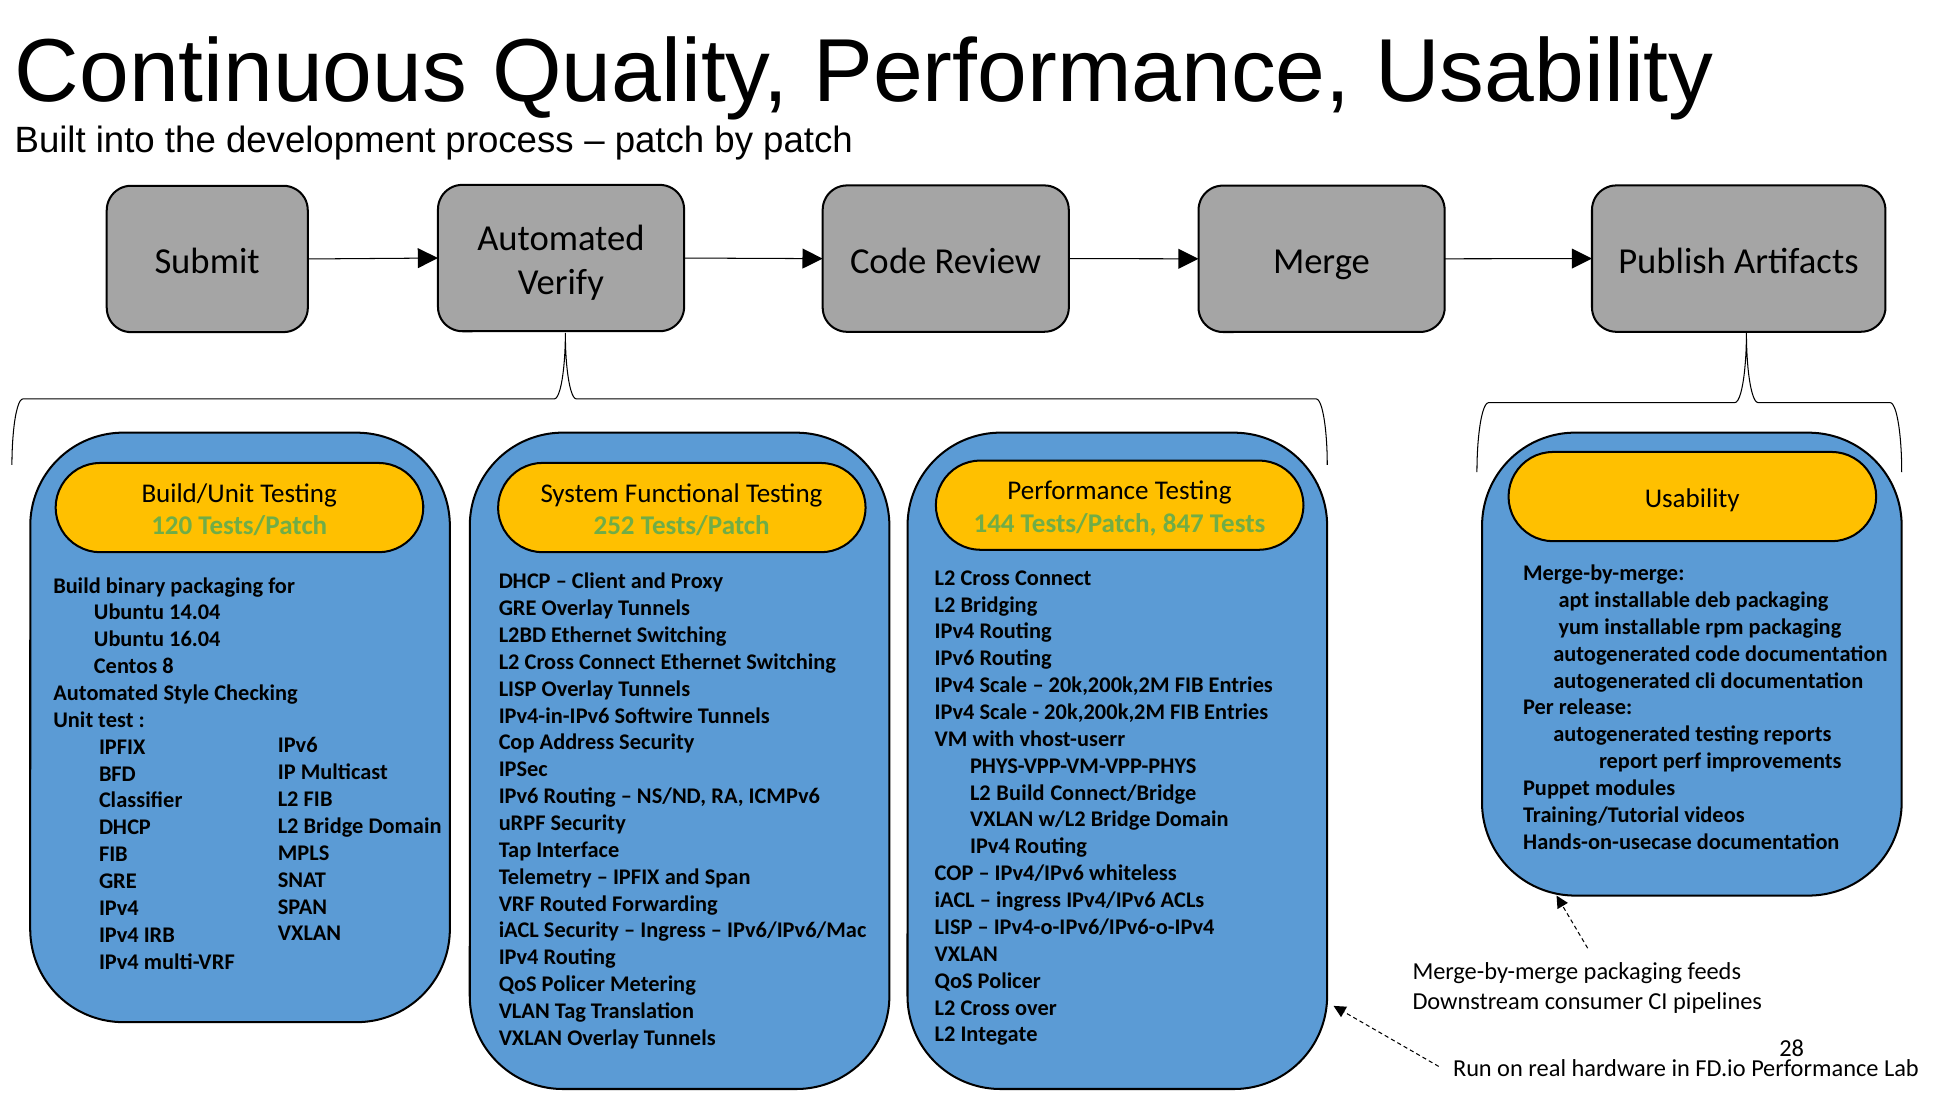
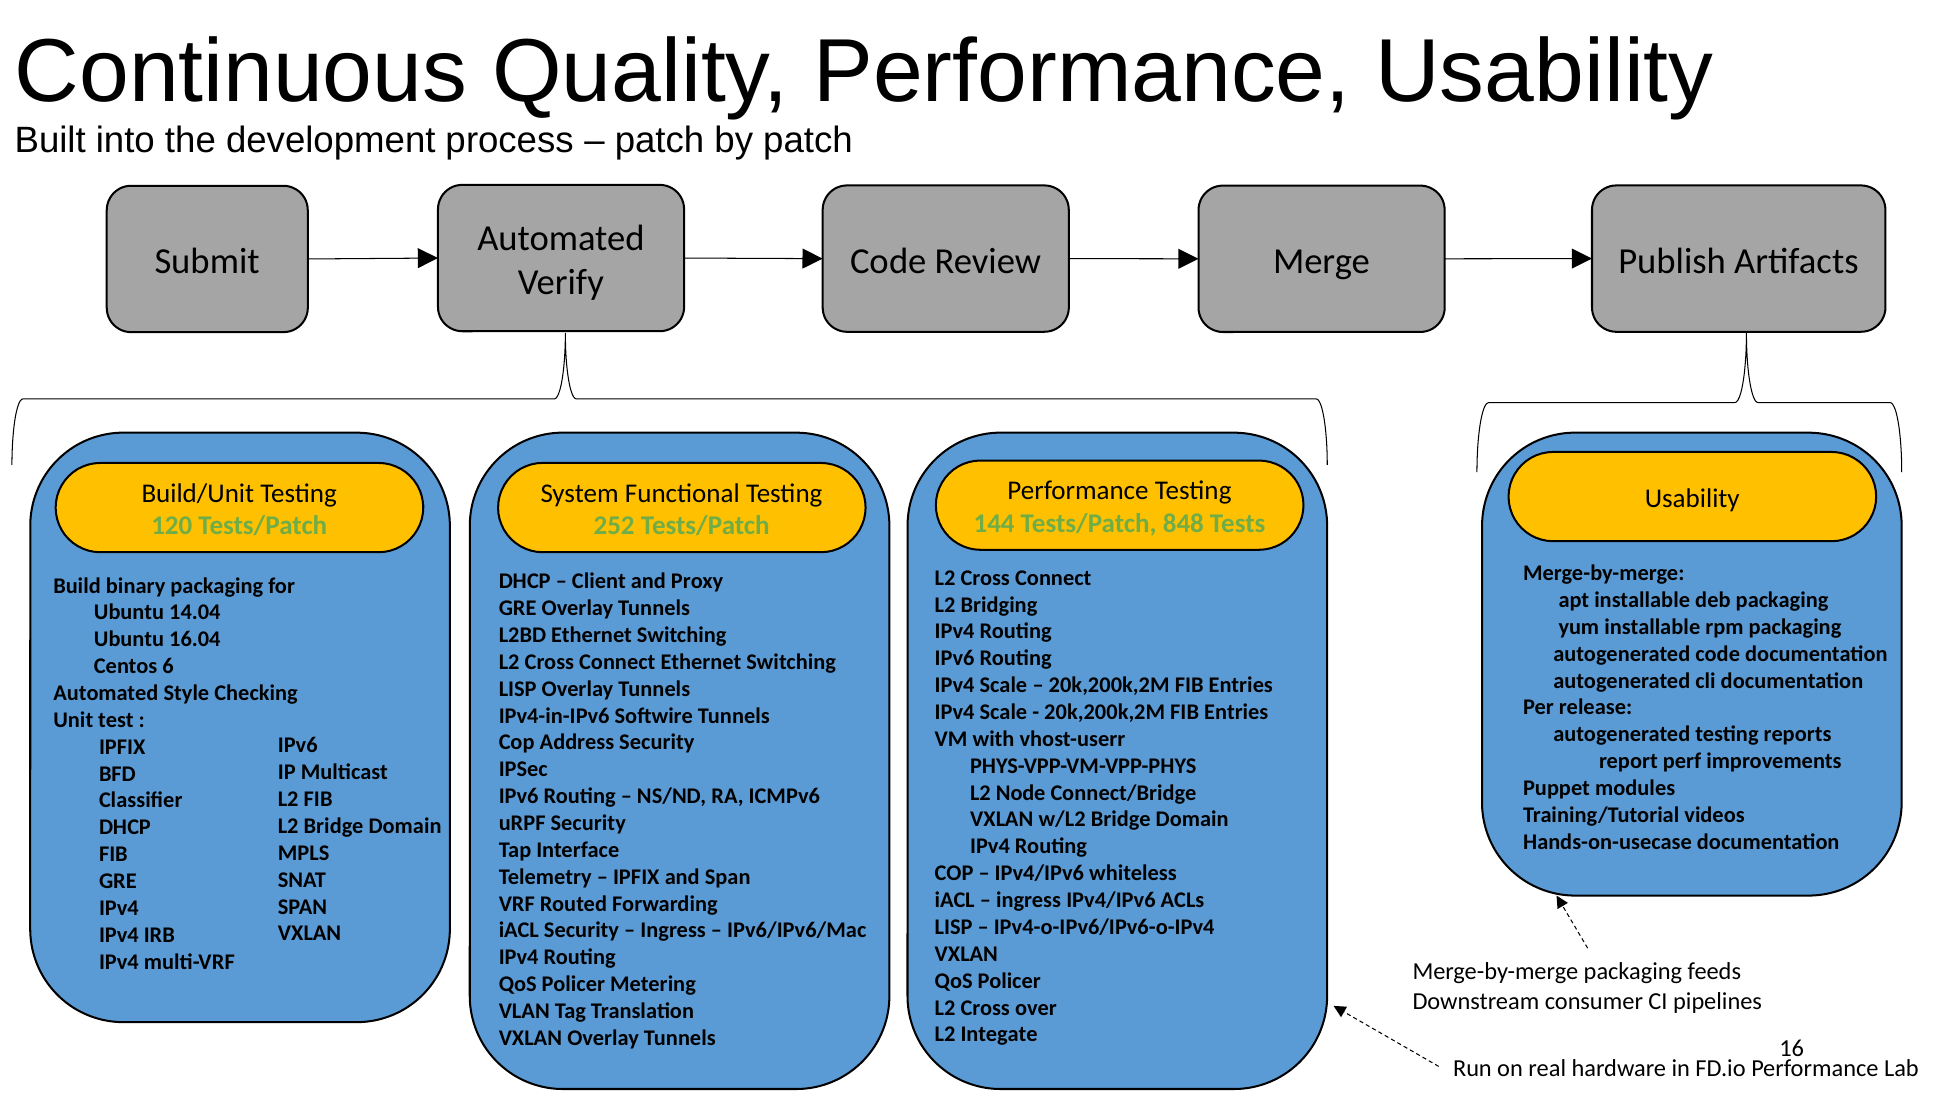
847: 847 -> 848 (1183, 524)
8: 8 -> 6 (168, 667)
L2 Build: Build -> Node (1021, 793)
28: 28 -> 16 (1792, 1049)
